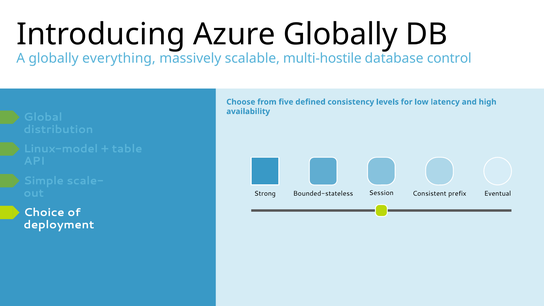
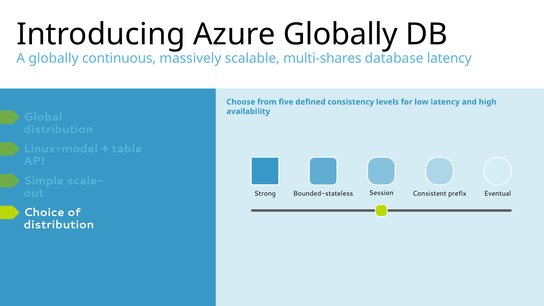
everything: everything -> continuous (119, 58)
multi-hostile: multi-hostile -> multi-shares (322, 58)
database control: control -> latency (449, 58)
deployment: deployment -> distribution (59, 225)
